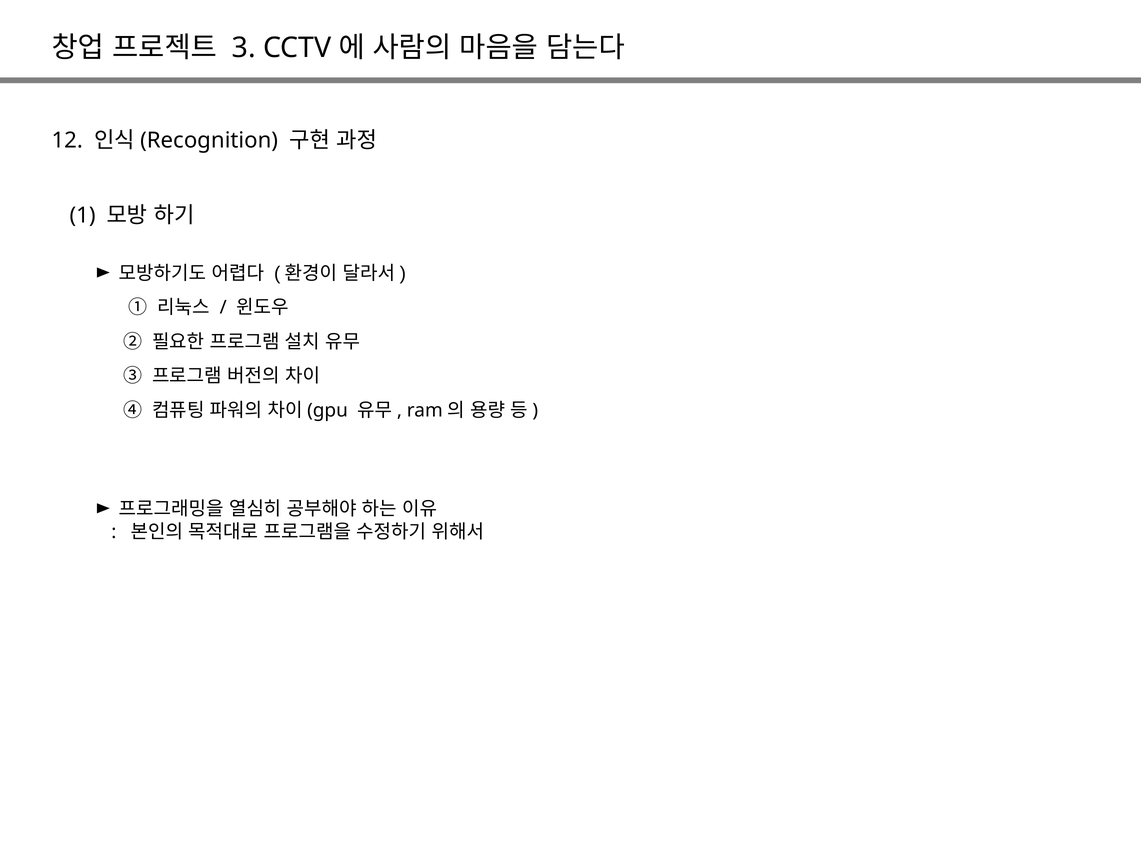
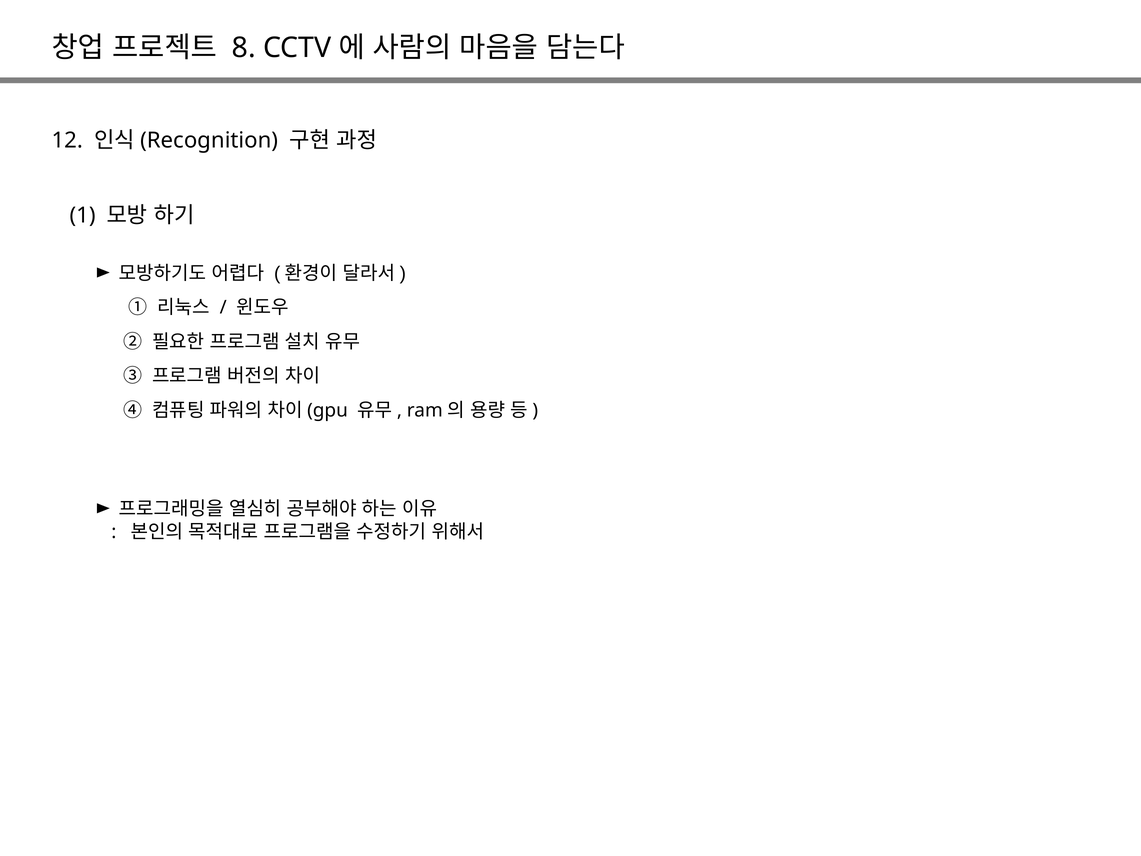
3: 3 -> 8 (244, 48)
